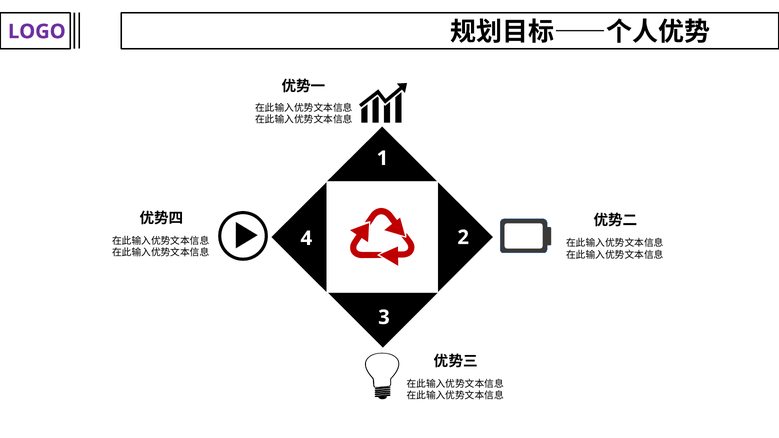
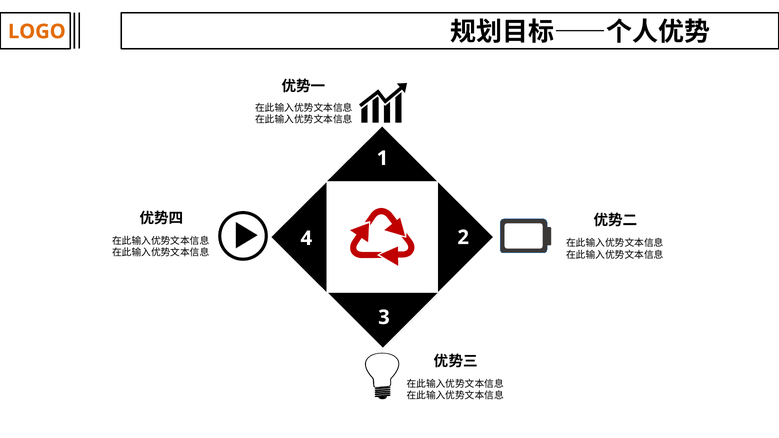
LOGO colour: purple -> orange (37, 32)
